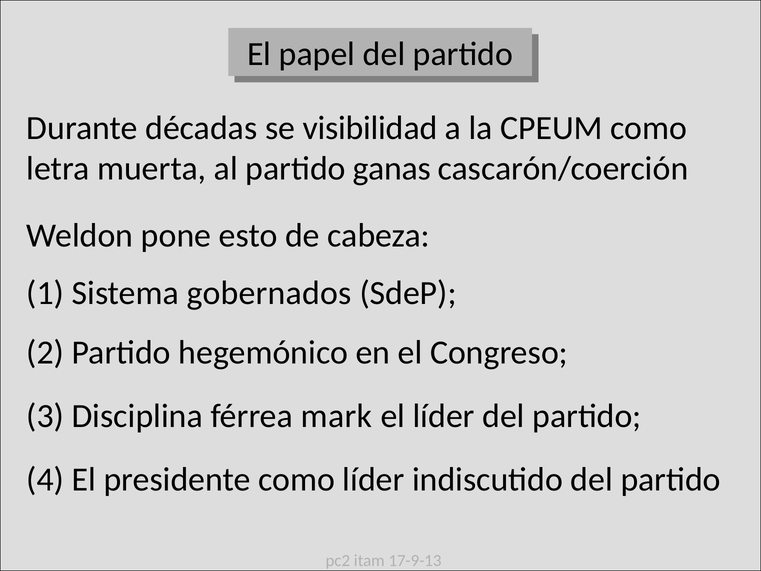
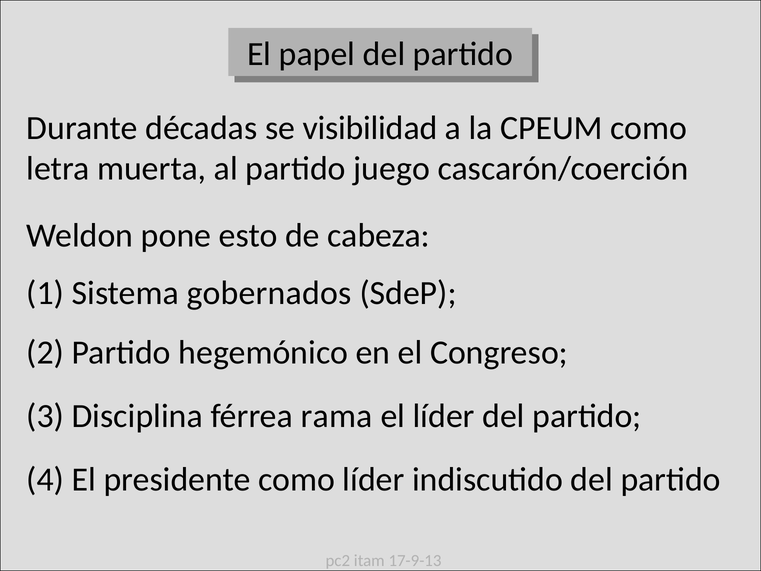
ganas: ganas -> juego (392, 168)
mark: mark -> rama (337, 416)
